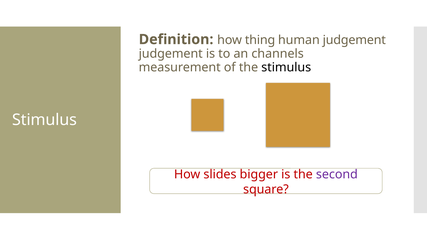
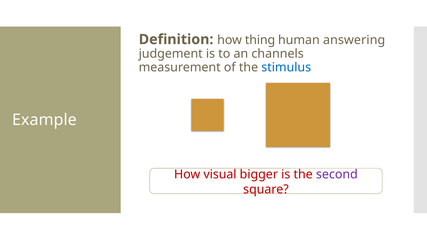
human judgement: judgement -> answering (354, 40)
stimulus colour: black -> blue (286, 67)
Stimulus: Stimulus -> Example (44, 120)
slides: slides -> visual (220, 174)
